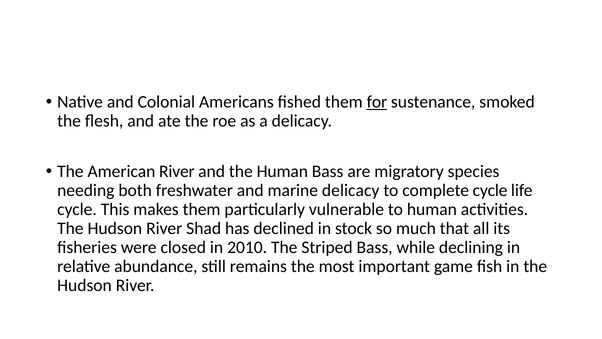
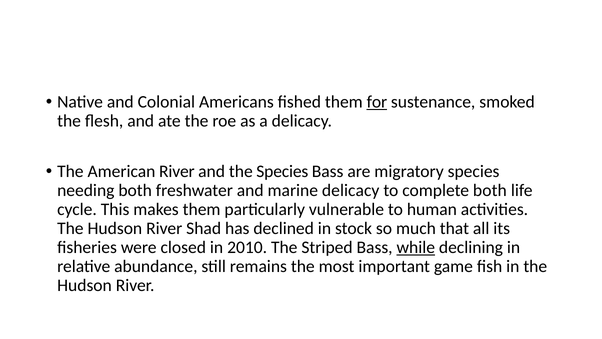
the Human: Human -> Species (282, 171)
complete cycle: cycle -> both (490, 190)
while underline: none -> present (416, 247)
